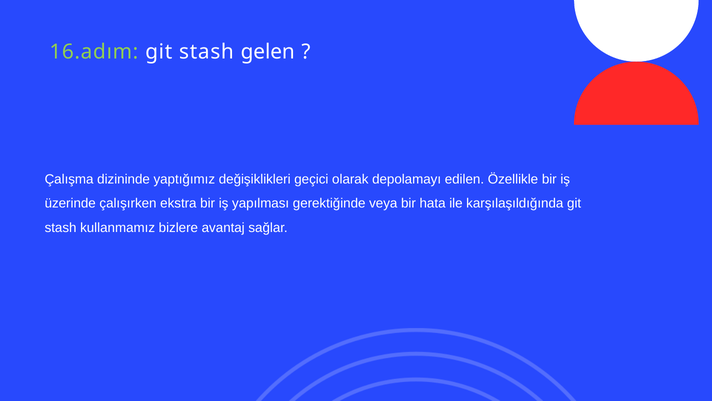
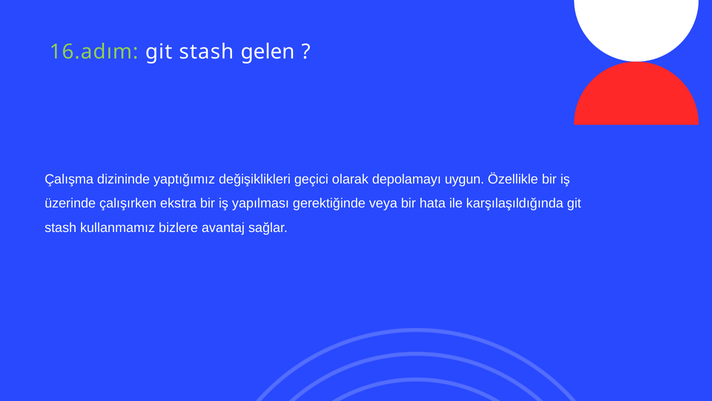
edilen: edilen -> uygun (464, 179)
